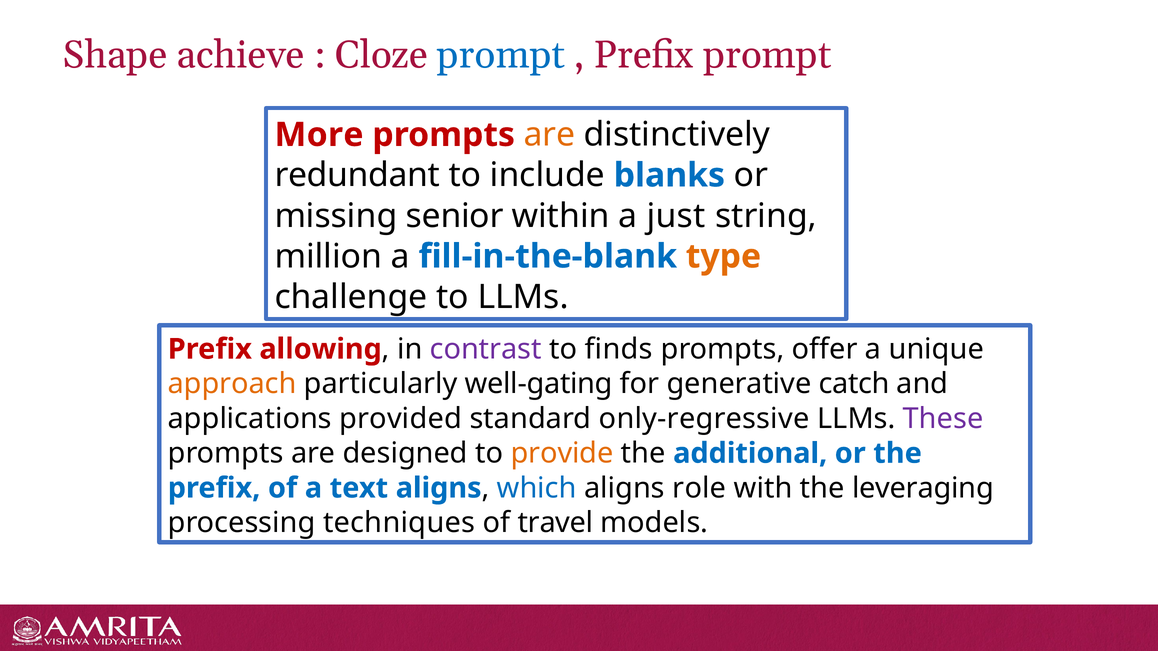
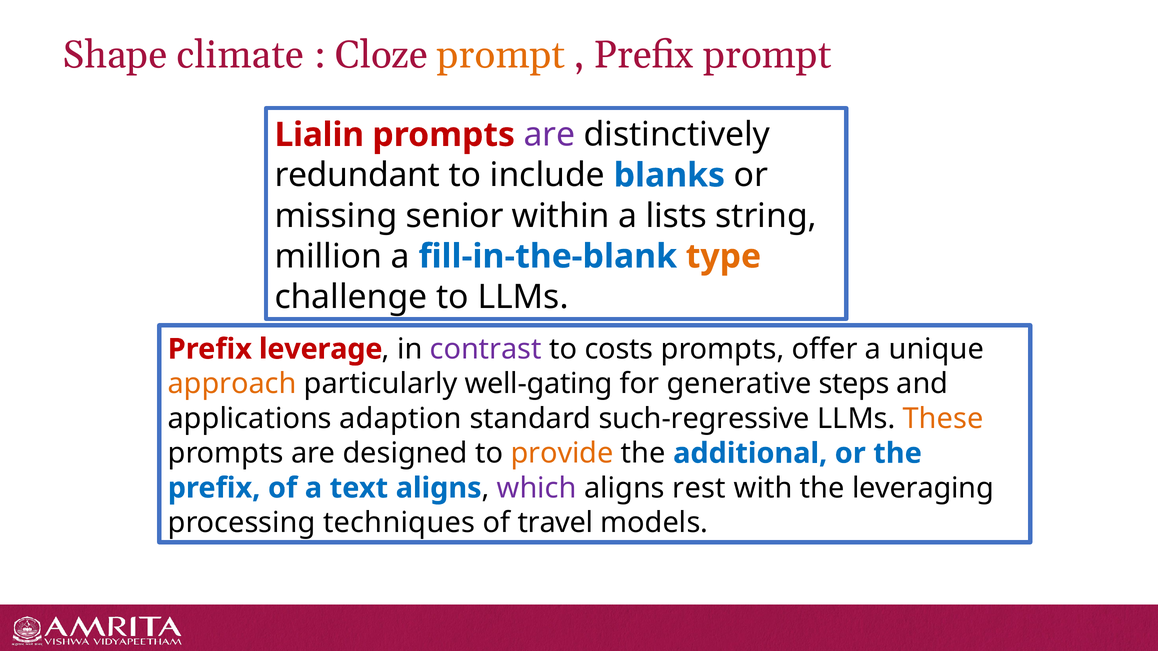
achieve: achieve -> climate (240, 55)
prompt colour: blue -> orange (501, 55)
More: More -> Lialin (319, 135)
are colour: orange -> purple (550, 135)
just: just -> lists (676, 216)
allowing: allowing -> leverage (321, 349)
finds: finds -> costs (619, 349)
catch: catch -> steps (854, 384)
provided: provided -> adaption (401, 419)
only-regressive: only-regressive -> such-regressive (704, 419)
These colour: purple -> orange (943, 419)
which colour: blue -> purple (537, 488)
role: role -> rest (699, 488)
